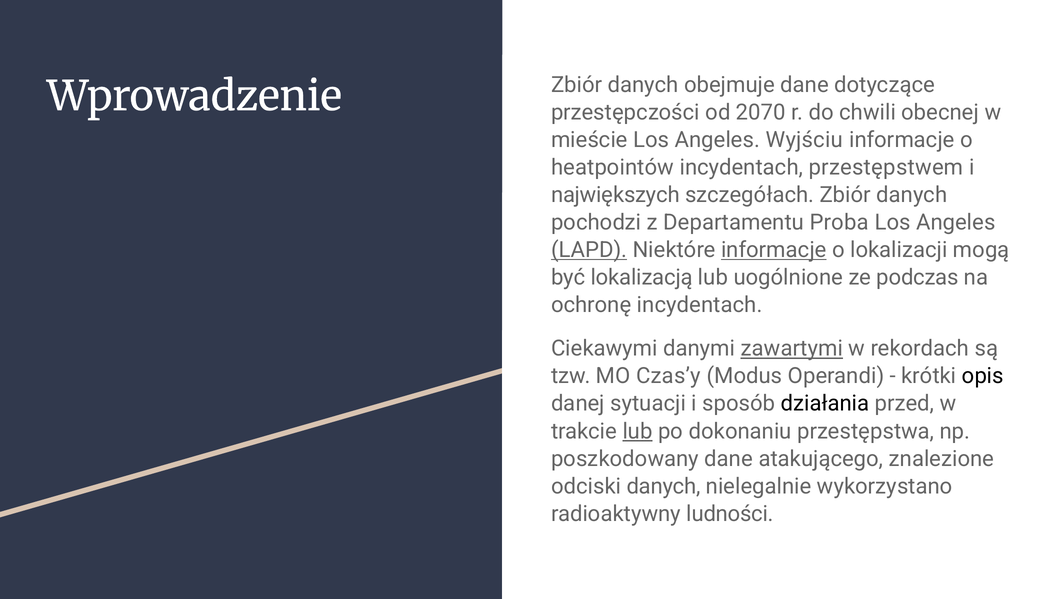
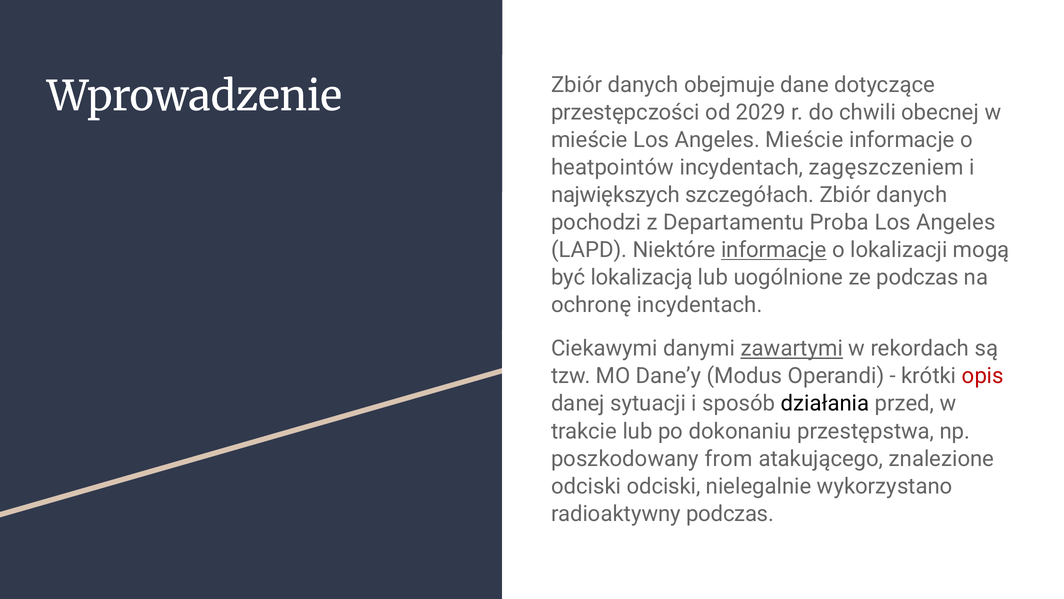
2070: 2070 -> 2029 (761, 112)
Angeles Wyjściu: Wyjściu -> Mieście (804, 140)
przestępstwem: przestępstwem -> zagęszczeniem (886, 167)
LAPD underline: present -> none (589, 250)
Czas’y: Czas’y -> Dane’y (669, 376)
opis colour: black -> red (983, 376)
lub underline: present -> none (638, 431)
poszkodowany dane: dane -> from (729, 458)
odciski danych: danych -> odciski (664, 486)
radioaktywny ludności: ludności -> podczas (730, 513)
